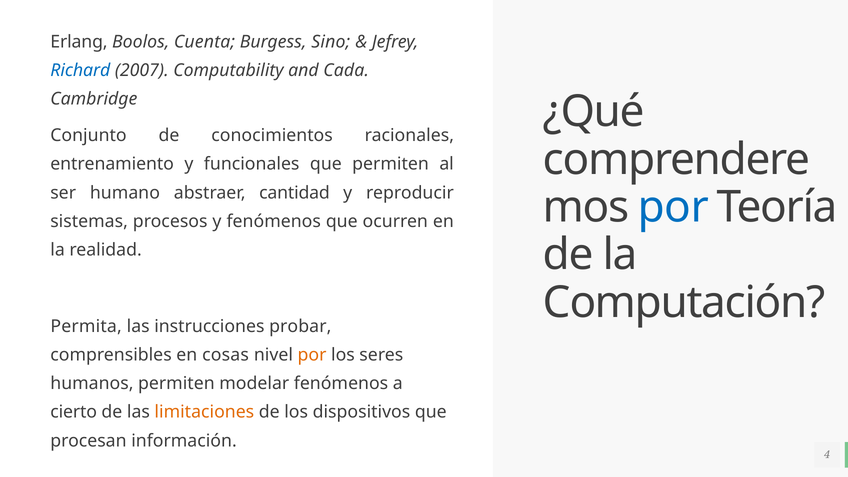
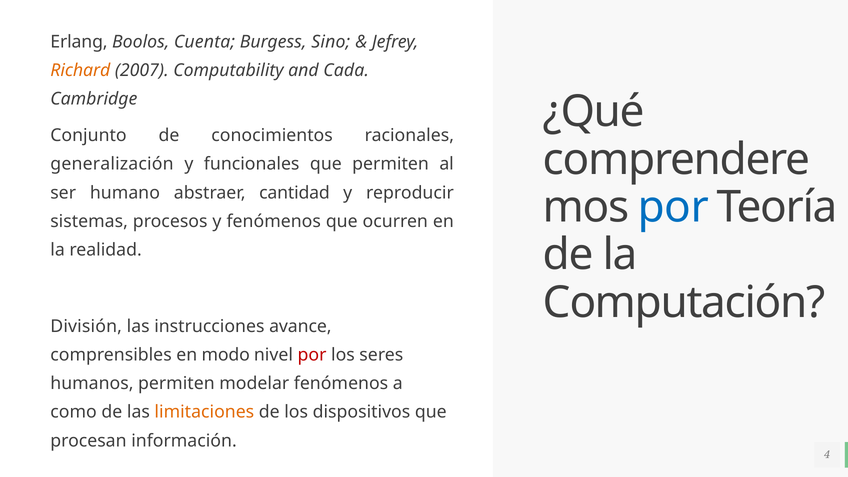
Richard colour: blue -> orange (80, 70)
entrenamiento: entrenamiento -> generalización (112, 164)
Permita: Permita -> División (86, 326)
probar: probar -> avance (300, 326)
cosas: cosas -> modo (226, 355)
por colour: orange -> red (312, 355)
cierto: cierto -> como (74, 412)
